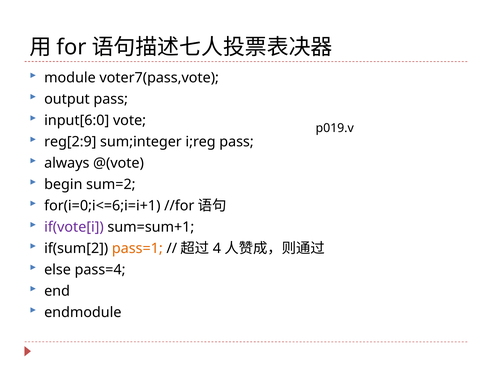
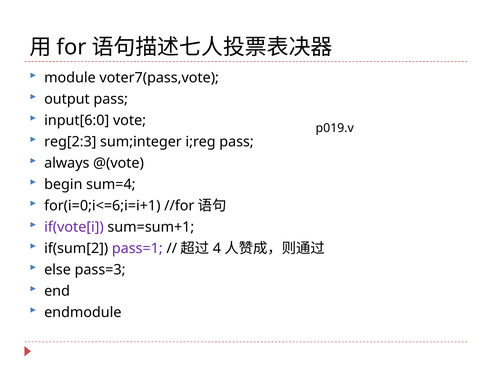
reg[2:9: reg[2:9 -> reg[2:3 (70, 142)
sum=2: sum=2 -> sum=4 (111, 184)
pass=1 colour: orange -> purple (137, 248)
pass=4: pass=4 -> pass=3 (100, 270)
